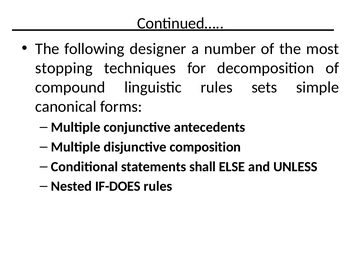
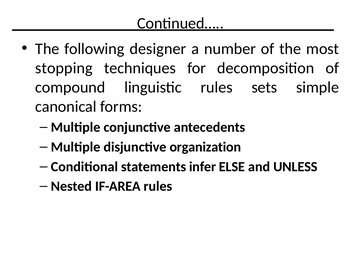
composition: composition -> organization (205, 147)
shall: shall -> infer (203, 167)
IF-DOES: IF-DOES -> IF-AREA (118, 186)
